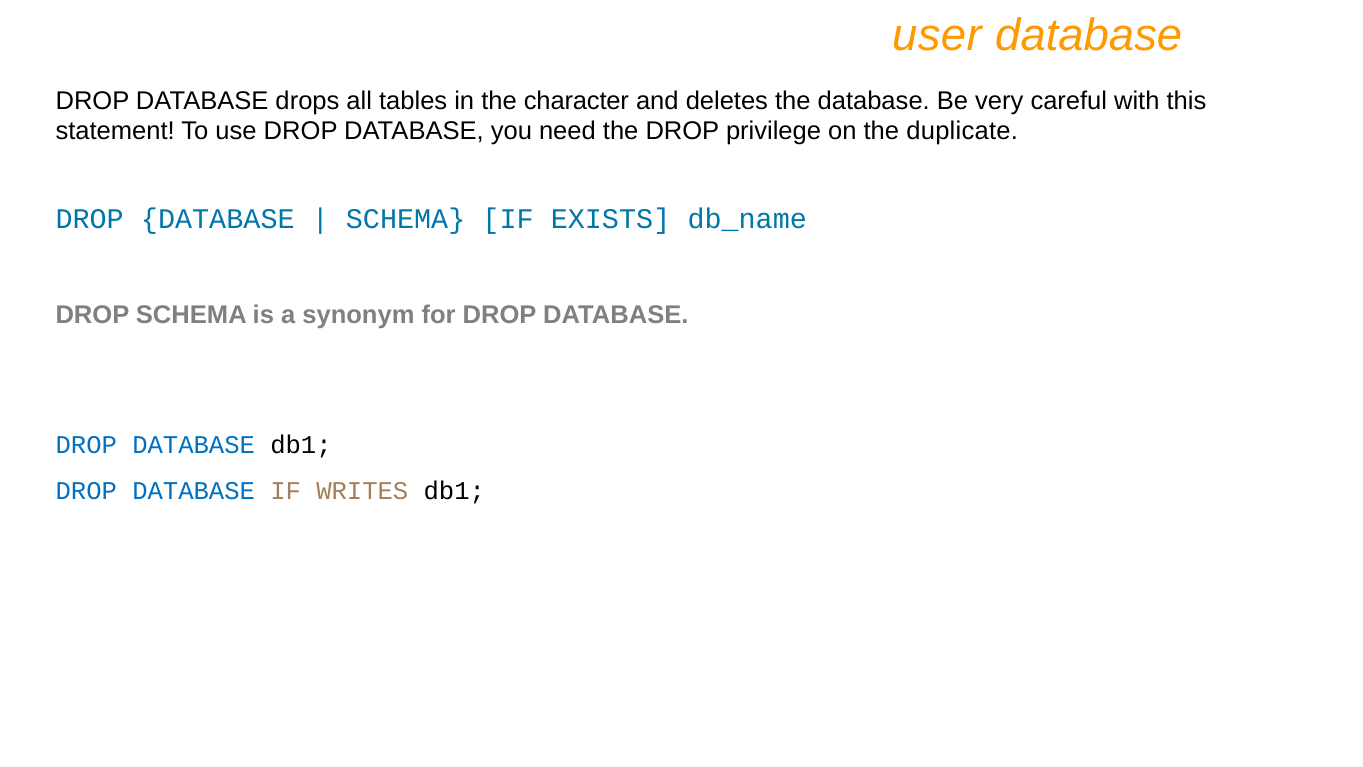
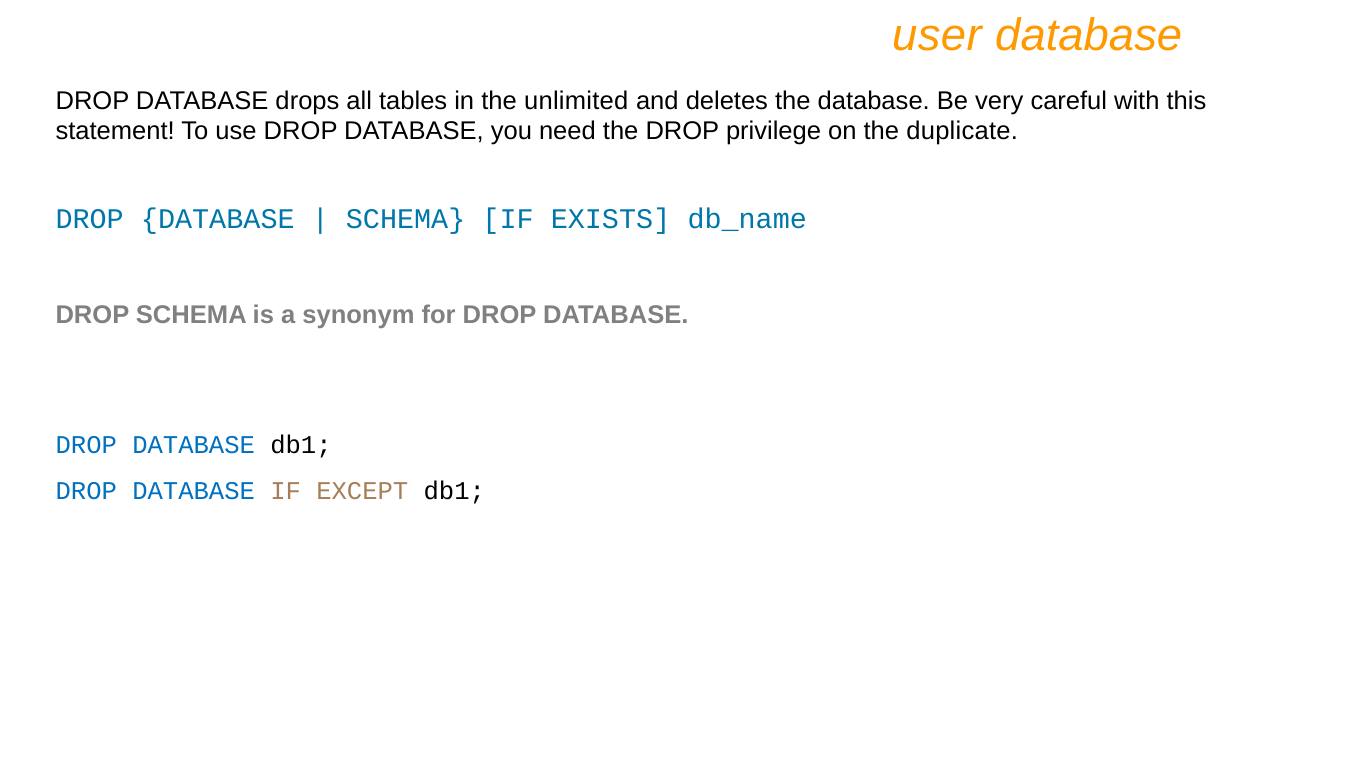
character: character -> unlimited (576, 101)
WRITES: WRITES -> EXCEPT (362, 491)
